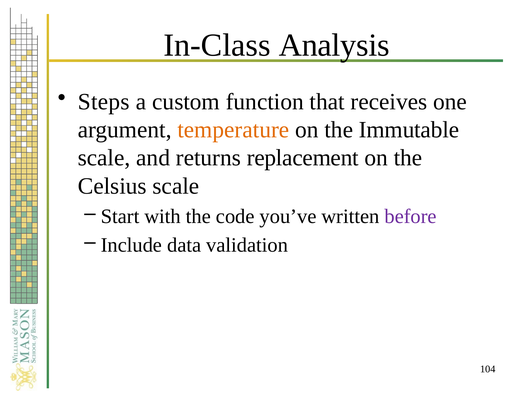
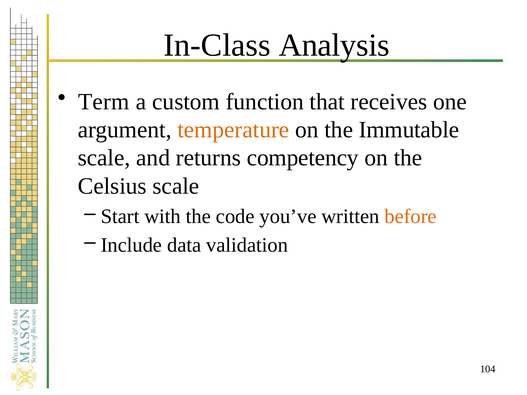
Steps: Steps -> Term (104, 102)
replacement: replacement -> competency (303, 158)
before colour: purple -> orange (411, 216)
